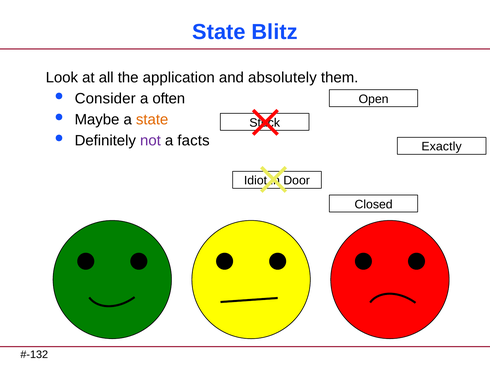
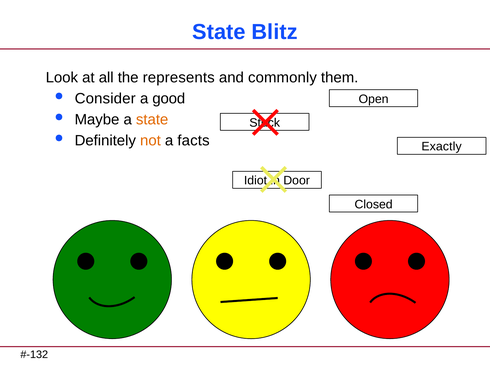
application: application -> represents (179, 78)
absolutely: absolutely -> commonly (282, 78)
often: often -> good (169, 99)
not colour: purple -> orange (150, 141)
